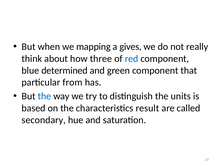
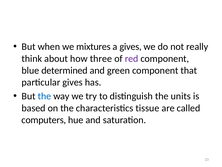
mapping: mapping -> mixtures (93, 47)
red colour: blue -> purple (132, 58)
particular from: from -> gives (73, 82)
result: result -> tissue (147, 108)
secondary: secondary -> computers (44, 120)
